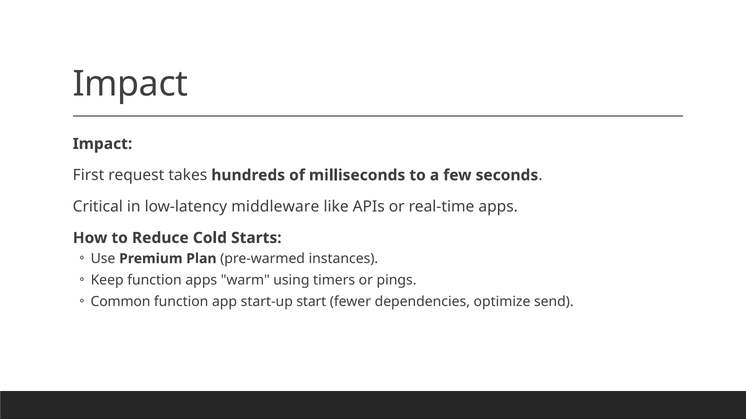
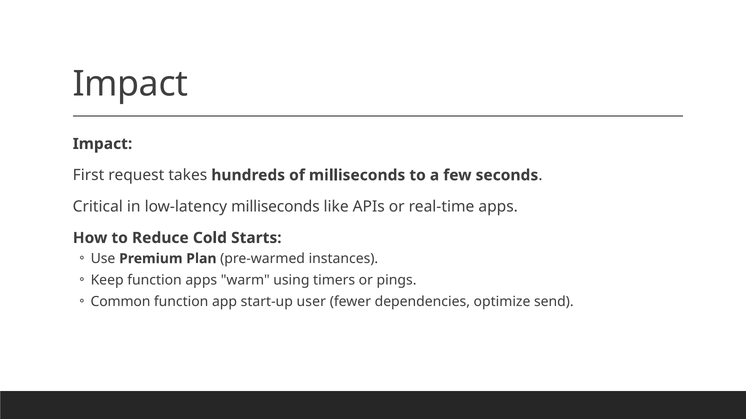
low-latency middleware: middleware -> milliseconds (275, 207)
start: start -> user (311, 302)
